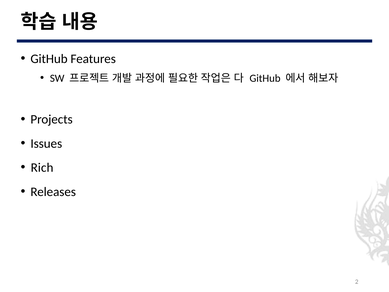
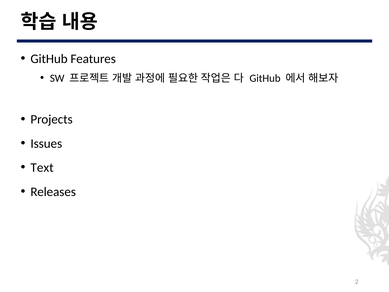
Rich: Rich -> Text (42, 168)
